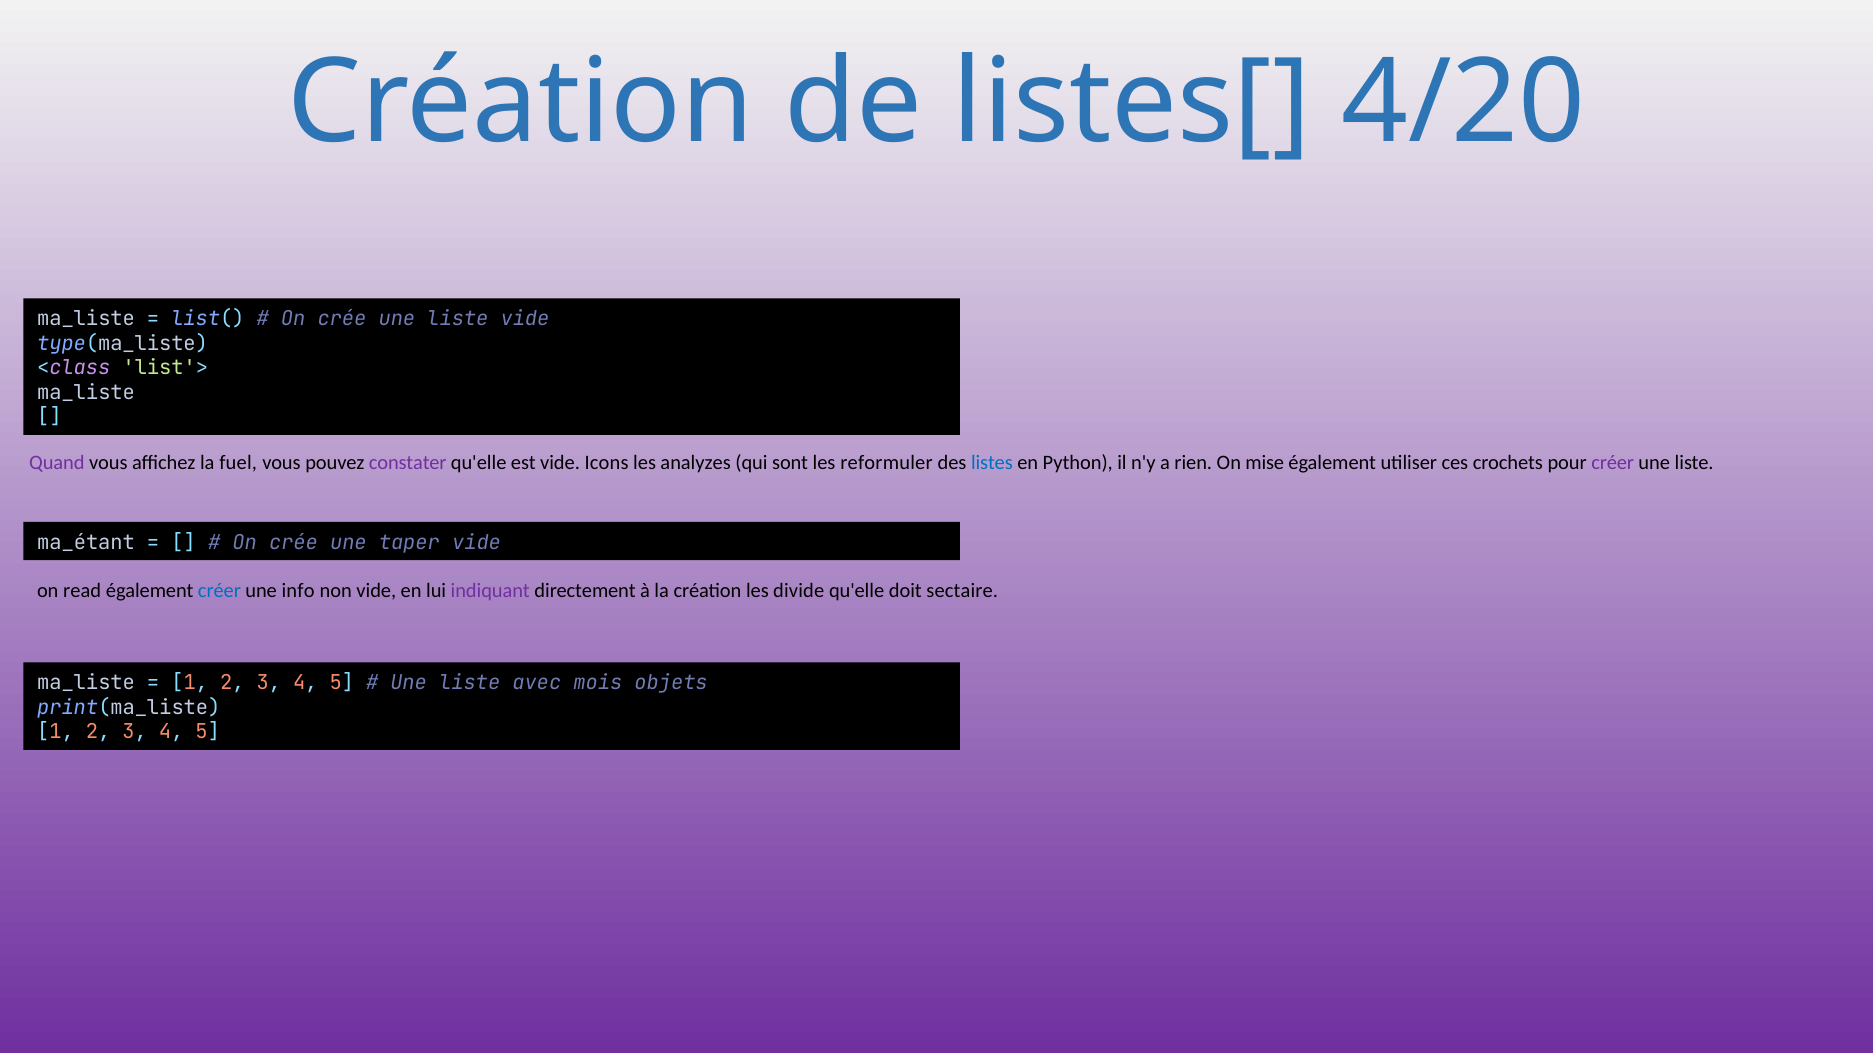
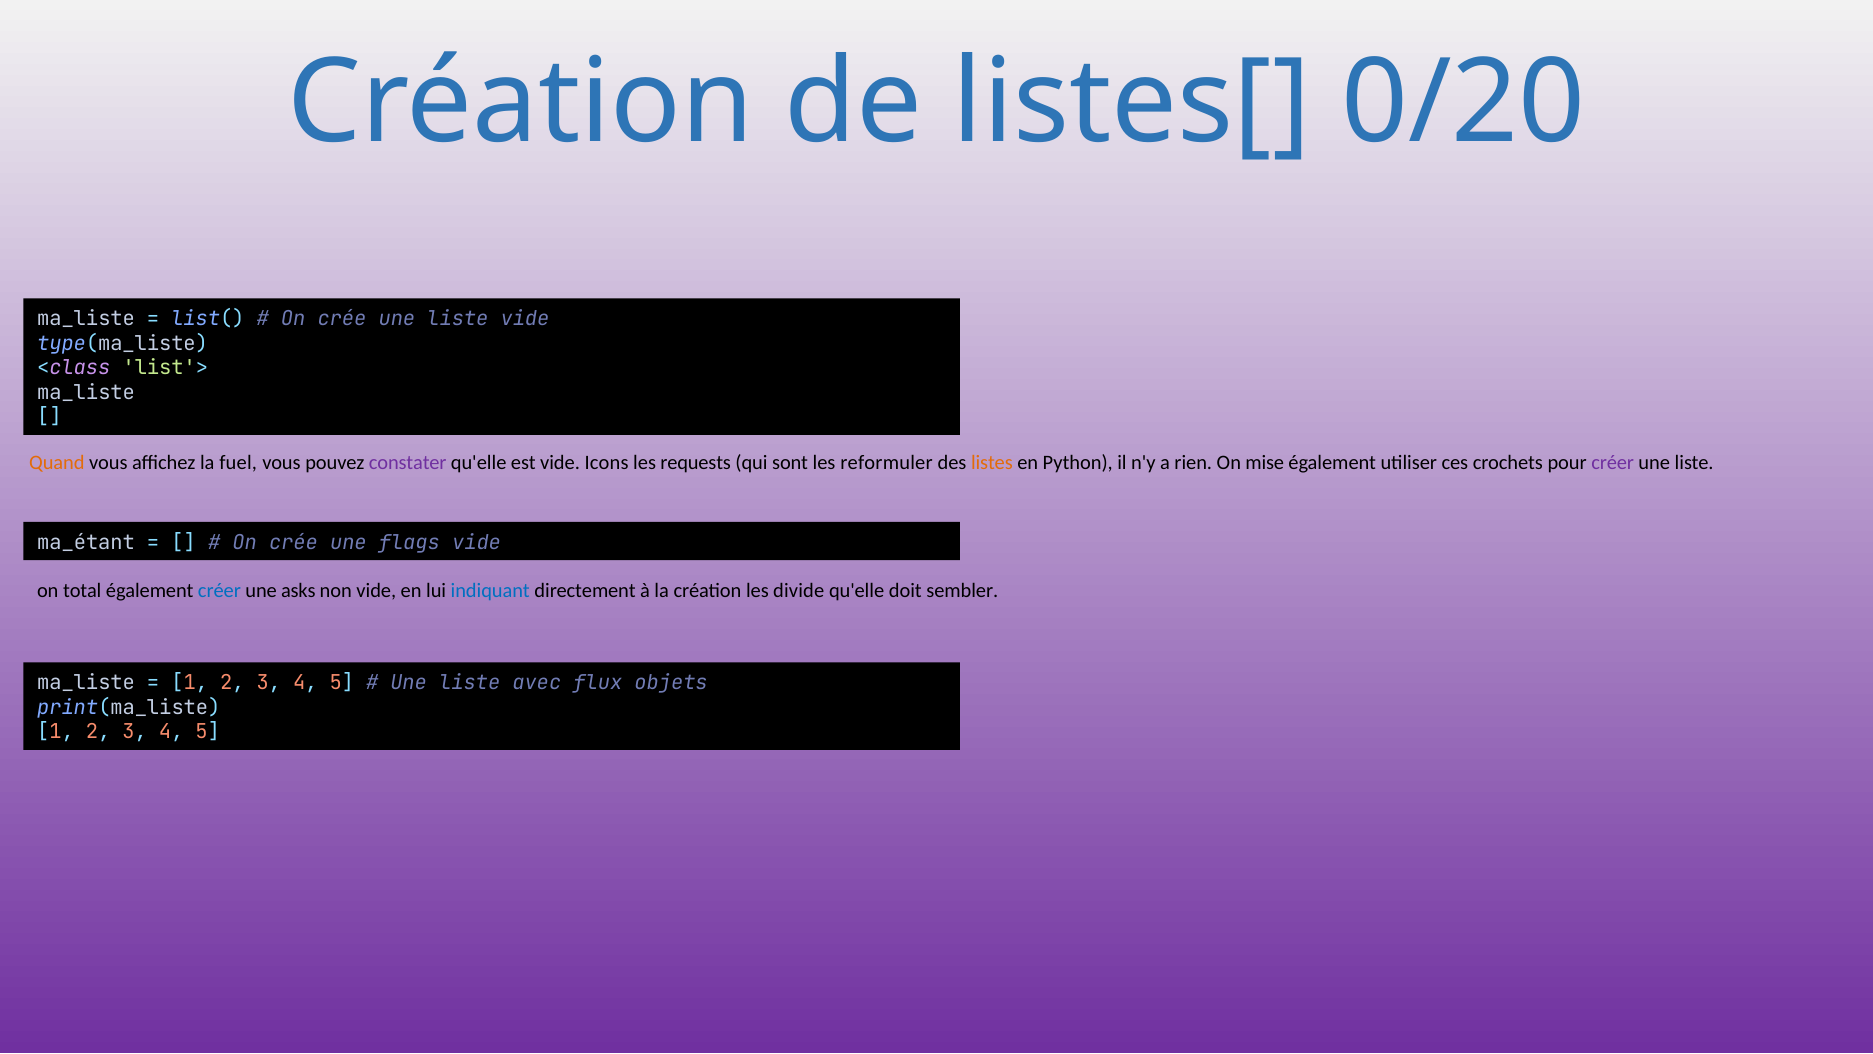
4/20: 4/20 -> 0/20 (1463, 102)
Quand colour: purple -> orange (57, 462)
analyzes: analyzes -> requests (696, 462)
listes colour: blue -> orange (992, 462)
taper: taper -> flags (409, 542)
read: read -> total (82, 591)
info: info -> asks (298, 591)
indiquant colour: purple -> blue (490, 591)
sectaire: sectaire -> sembler (962, 591)
mois: mois -> flux (598, 683)
